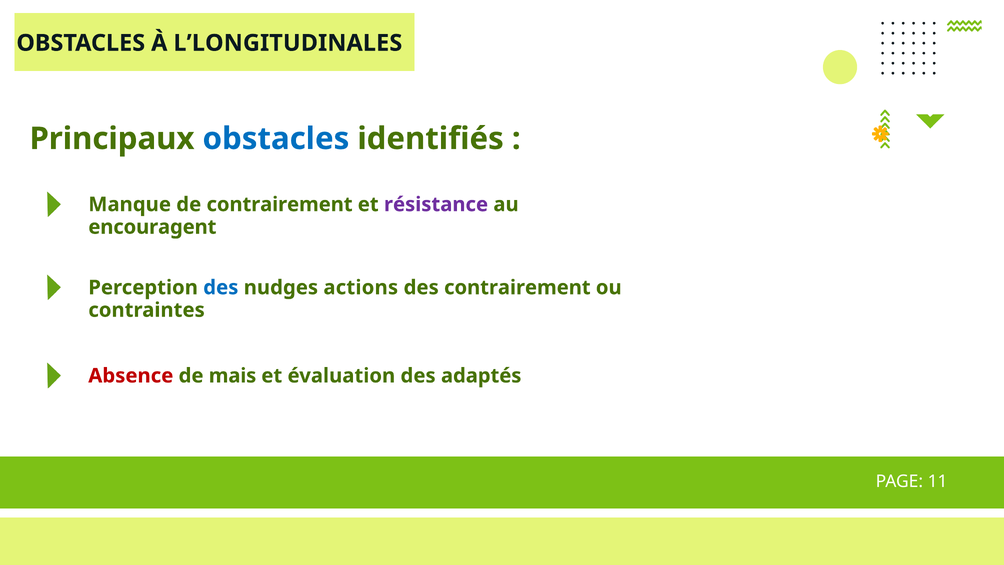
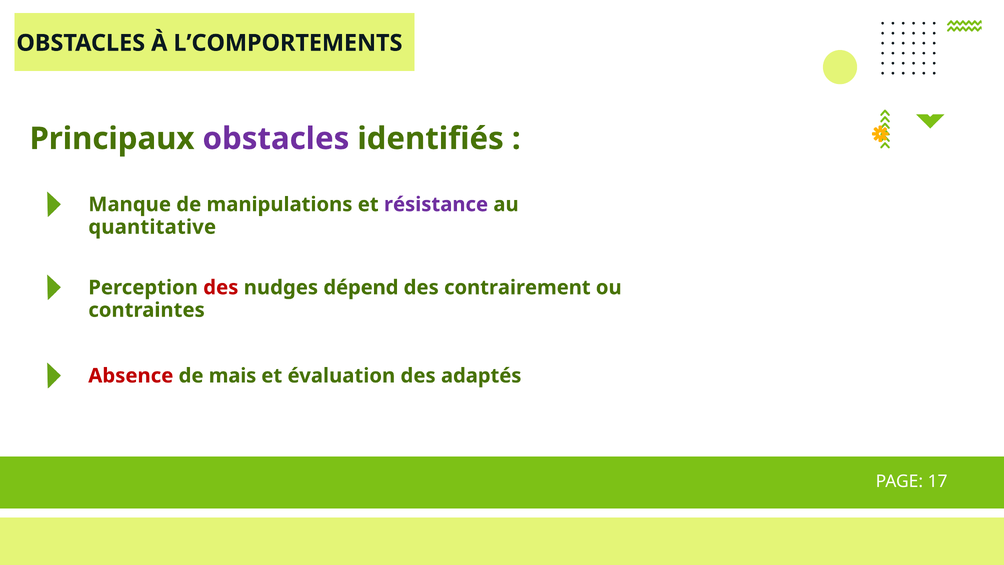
L’LONGITUDINALES: L’LONGITUDINALES -> L’COMPORTEMENTS (288, 43)
obstacles colour: blue -> purple (276, 139)
de contrairement: contrairement -> manipulations (279, 204)
encouragent: encouragent -> quantitative (152, 227)
des colour: blue -> red (221, 287)
actions: actions -> dépend (361, 287)
11: 11 -> 17 (938, 481)
